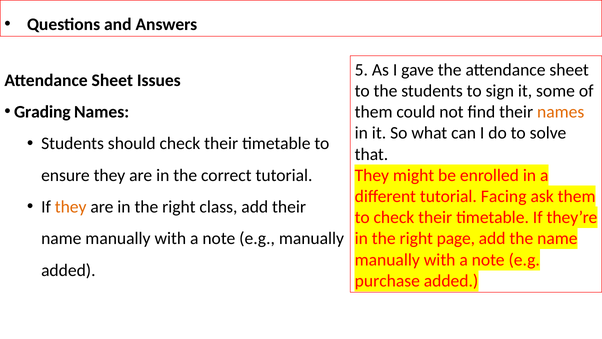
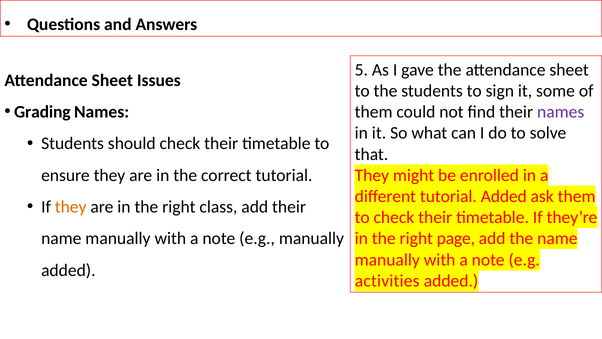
names colour: orange -> purple (561, 112)
tutorial Facing: Facing -> Added (504, 196)
purchase: purchase -> activities (387, 281)
